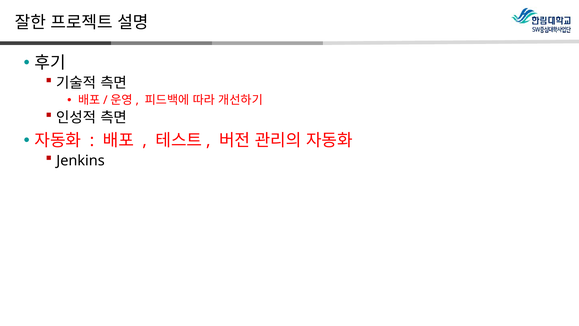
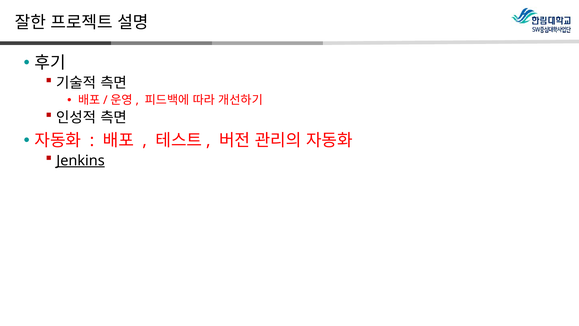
Jenkins underline: none -> present (81, 160)
